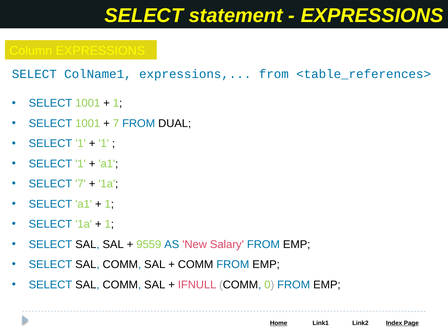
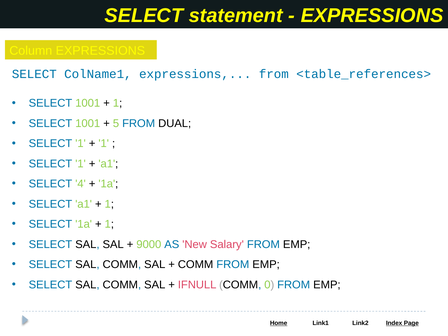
7: 7 -> 5 (116, 123)
SELECT 7: 7 -> 4 (81, 184)
9559: 9559 -> 9000 (149, 244)
